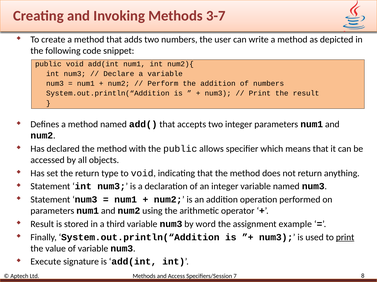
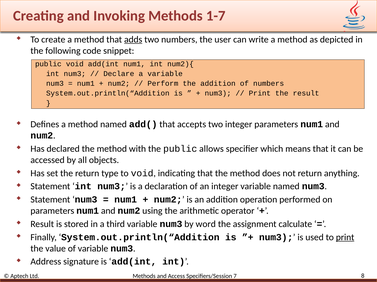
3-7: 3-7 -> 1-7 (216, 16)
adds underline: none -> present (133, 40)
example: example -> calculate (295, 225)
Execute: Execute -> Address (46, 262)
